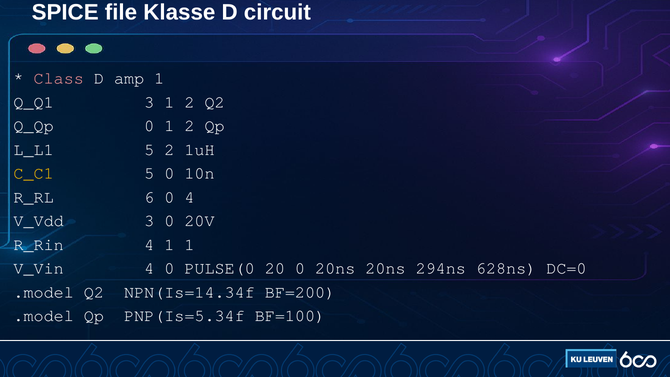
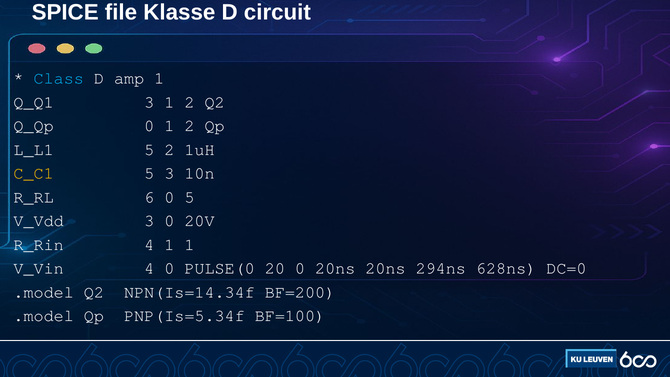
Class colour: pink -> light blue (59, 78)
5 0: 0 -> 3 (169, 173)
0 4: 4 -> 5 (189, 197)
